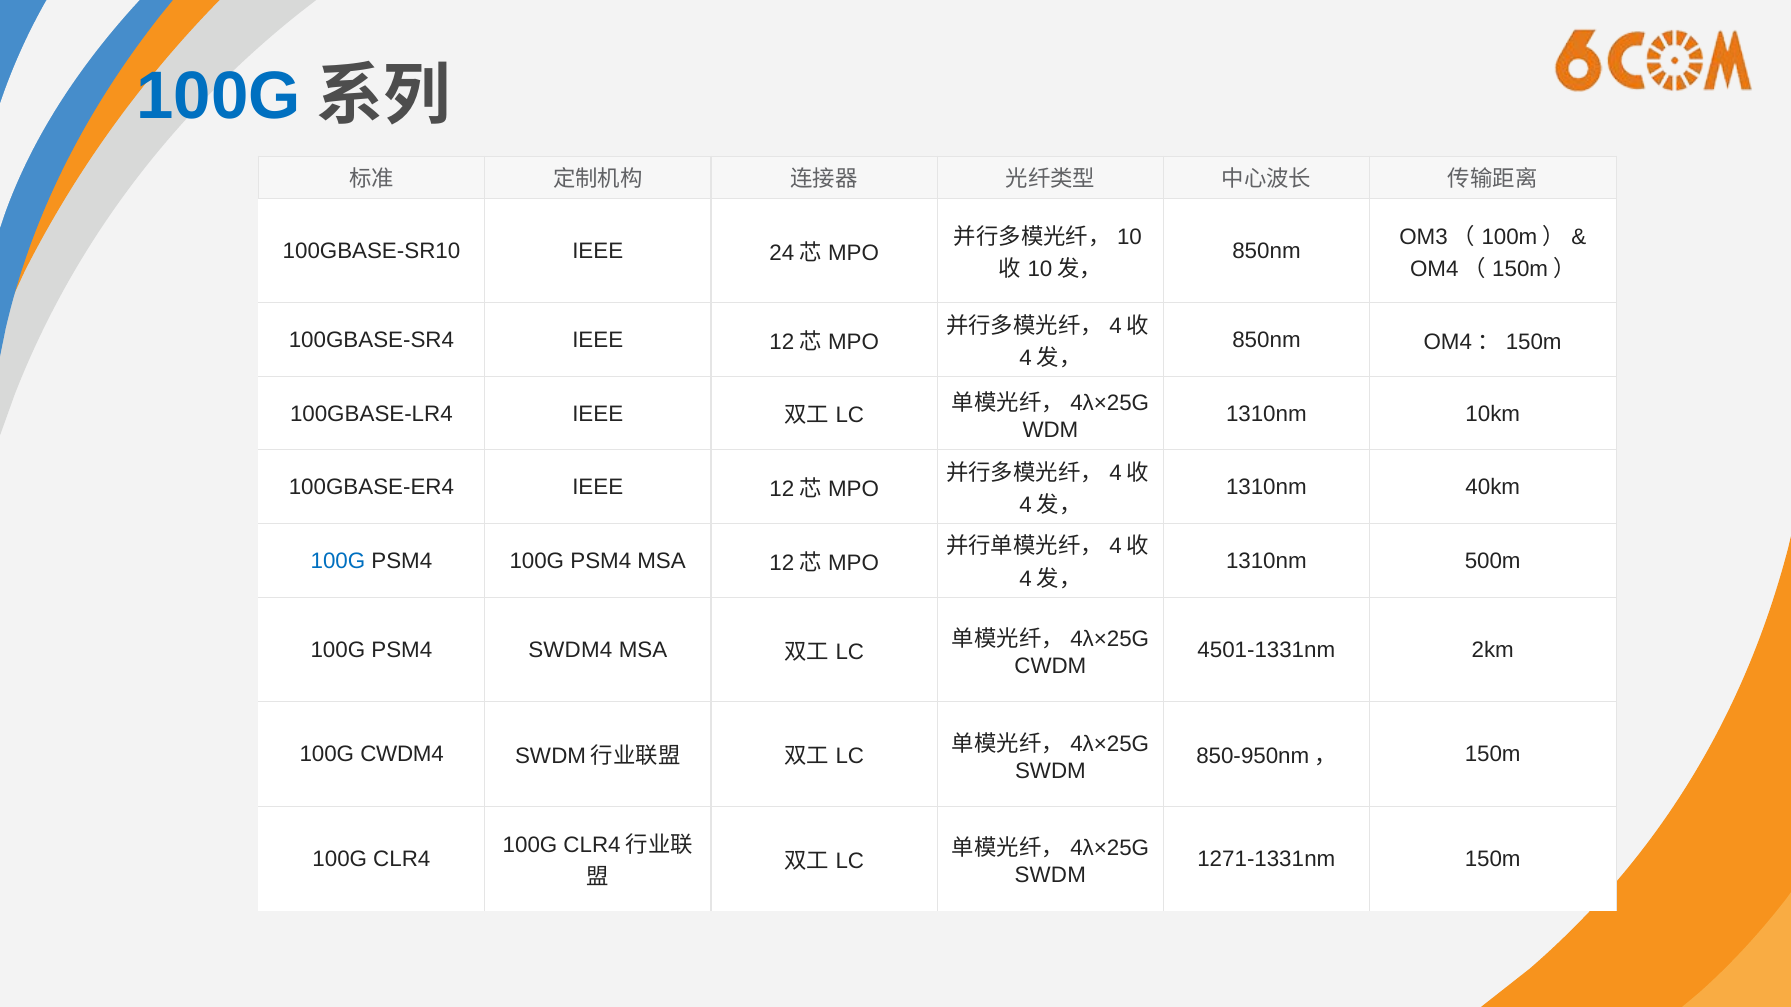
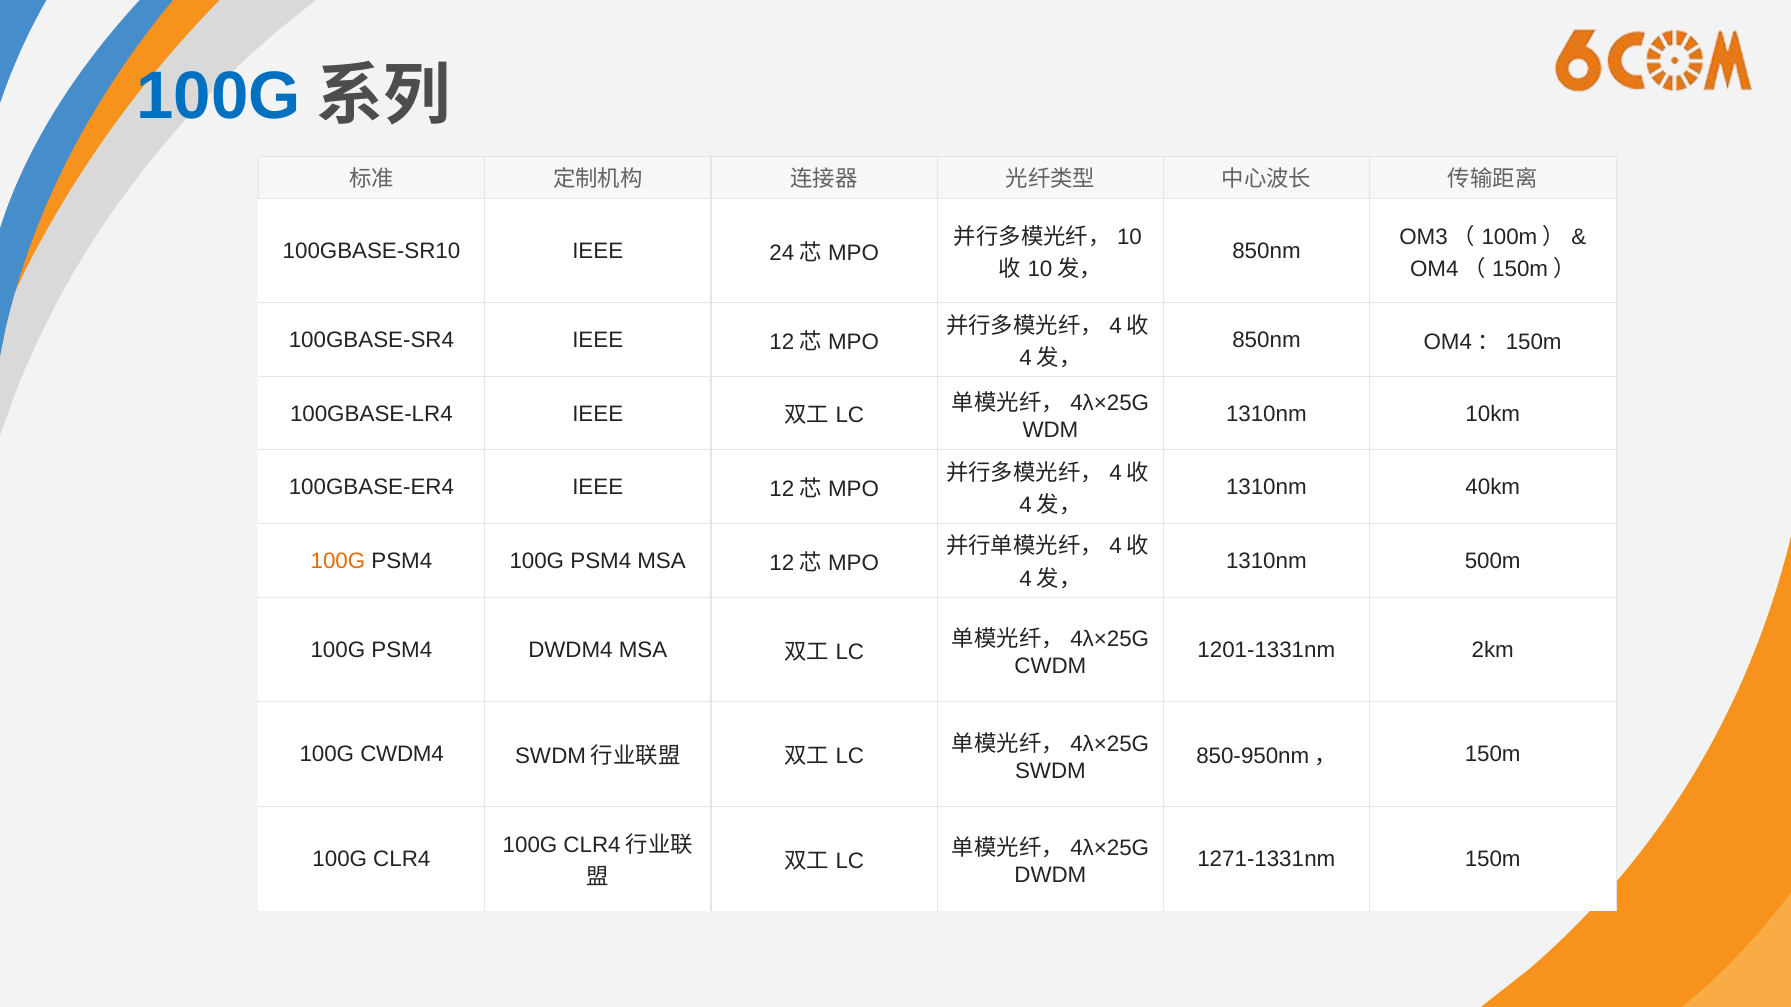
100G colour: blue -> orange (338, 561)
SWDM4: SWDM4 -> DWDM4 (570, 650)
4501-1331nm: 4501-1331nm -> 1201-1331nm (1266, 650)
SWDM: SWDM -> DWDM (1050, 876)
